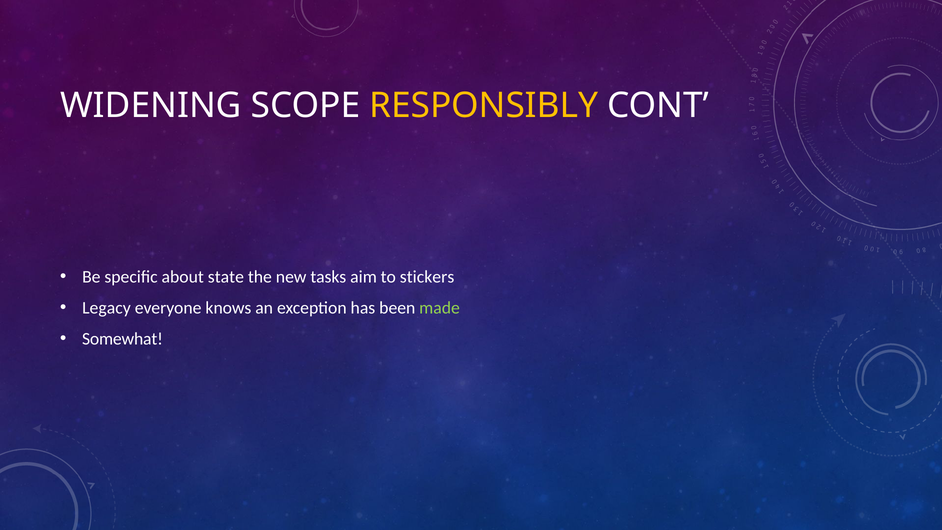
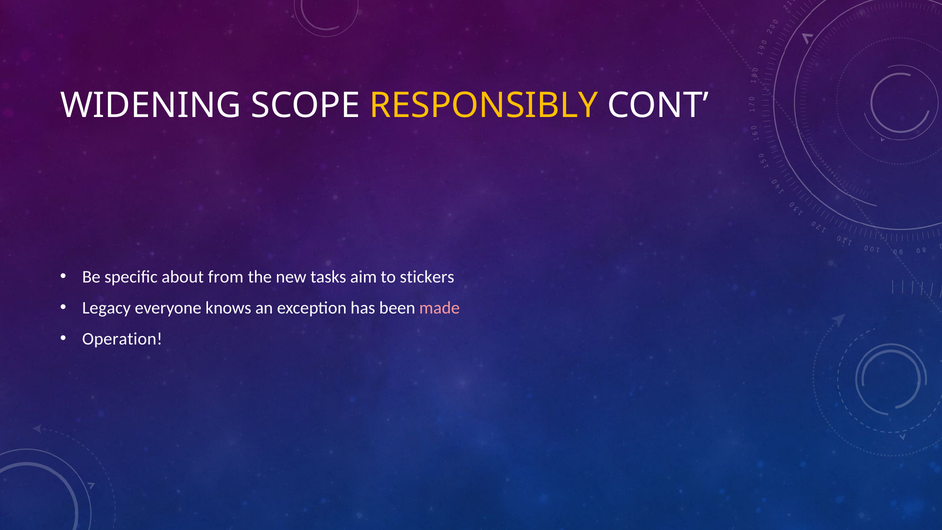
state: state -> from (226, 277)
made colour: light green -> pink (440, 308)
Somewhat: Somewhat -> Operation (122, 339)
